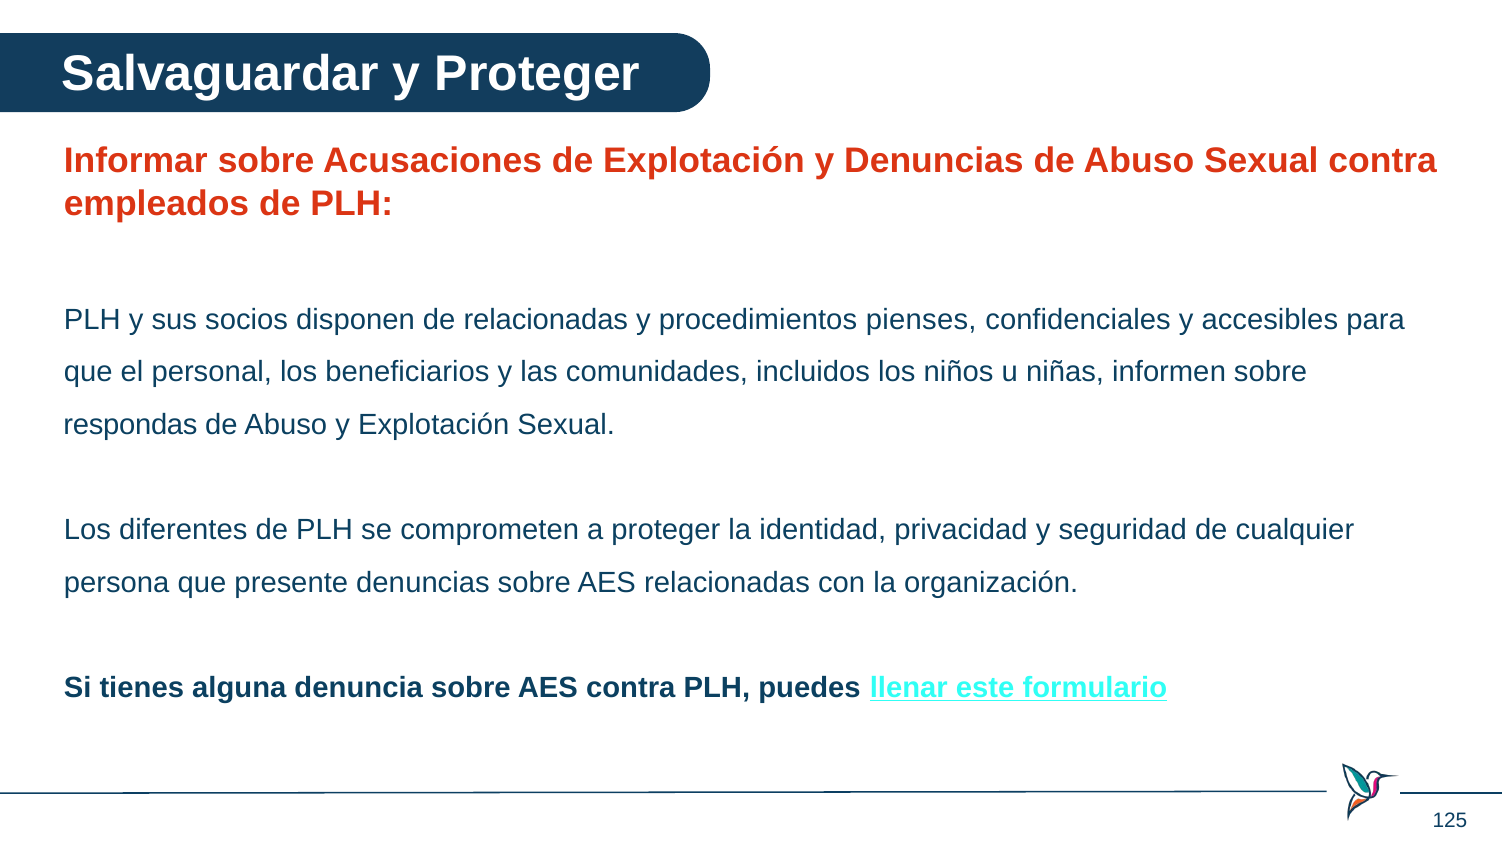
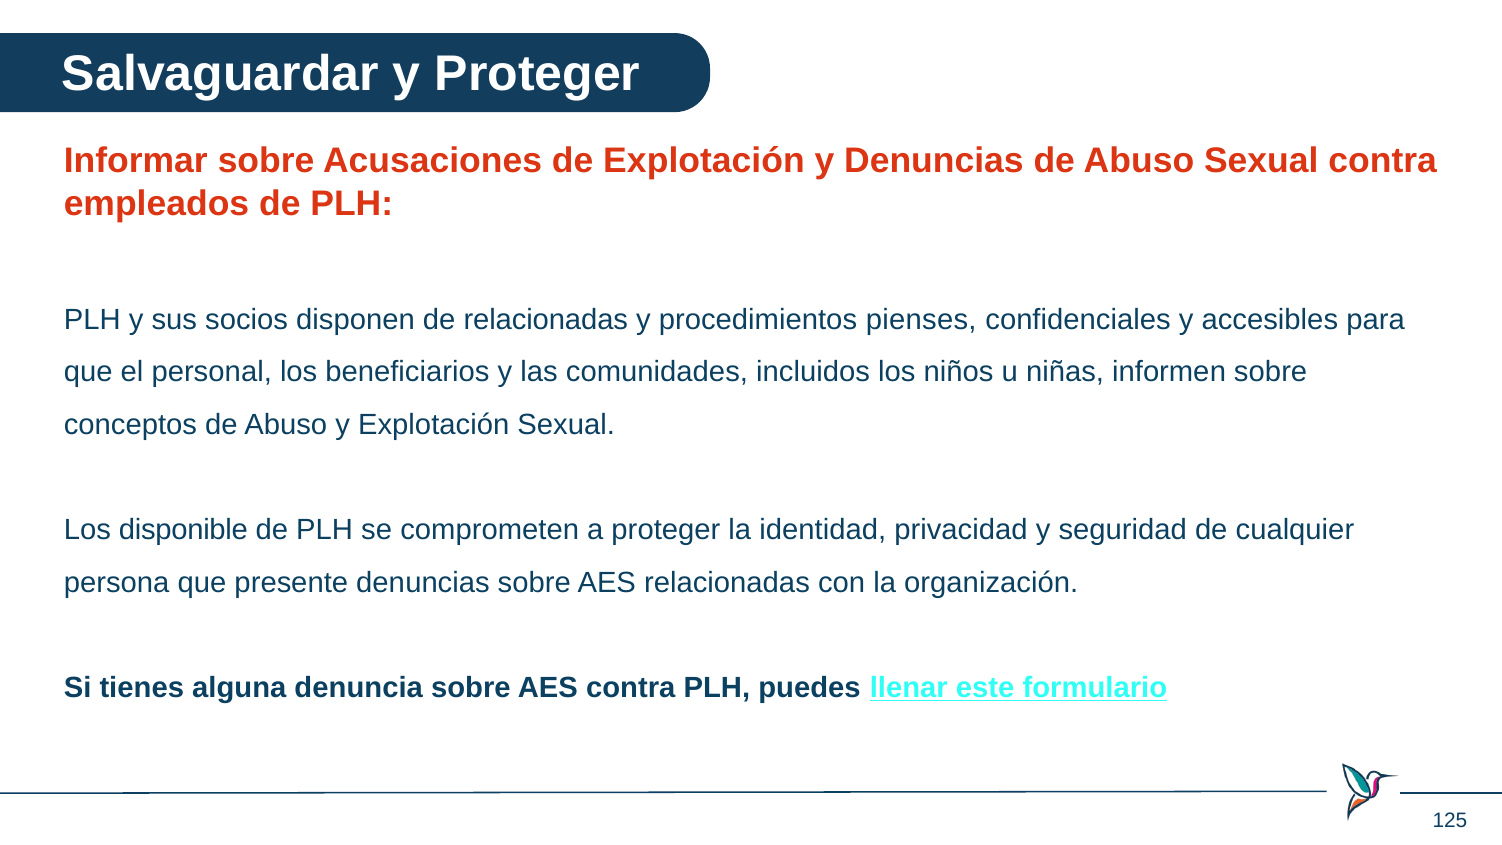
respondas: respondas -> conceptos (130, 425)
diferentes: diferentes -> disponible (183, 530)
